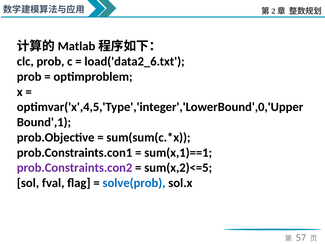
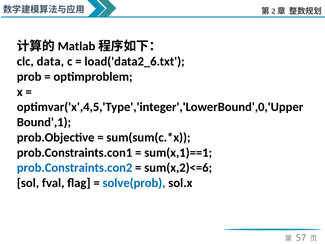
clc prob: prob -> data (50, 61)
prob.Constraints.con2 colour: purple -> blue (75, 168)
sum(x,2)<=5: sum(x,2)<=5 -> sum(x,2)<=6 (178, 168)
